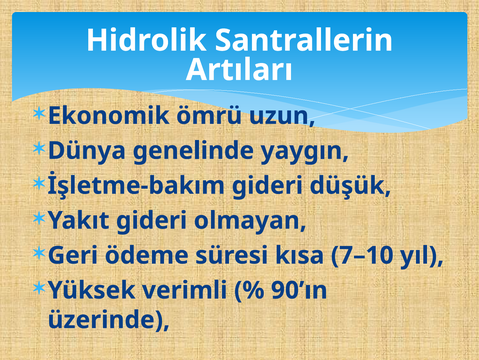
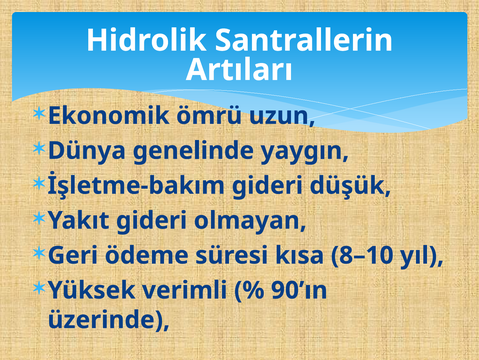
7–10: 7–10 -> 8–10 (362, 255)
